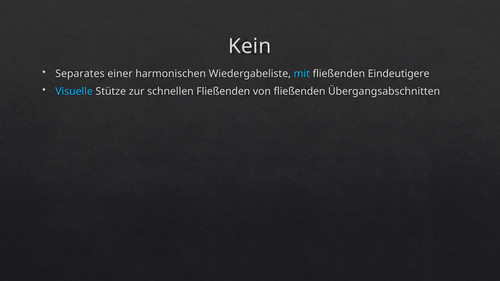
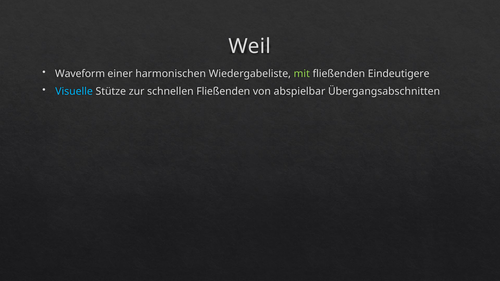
Kein: Kein -> Weil (250, 46)
Separates: Separates -> Waveform (80, 74)
mit colour: light blue -> light green (302, 74)
von fließenden: fließenden -> abspielbar (299, 91)
